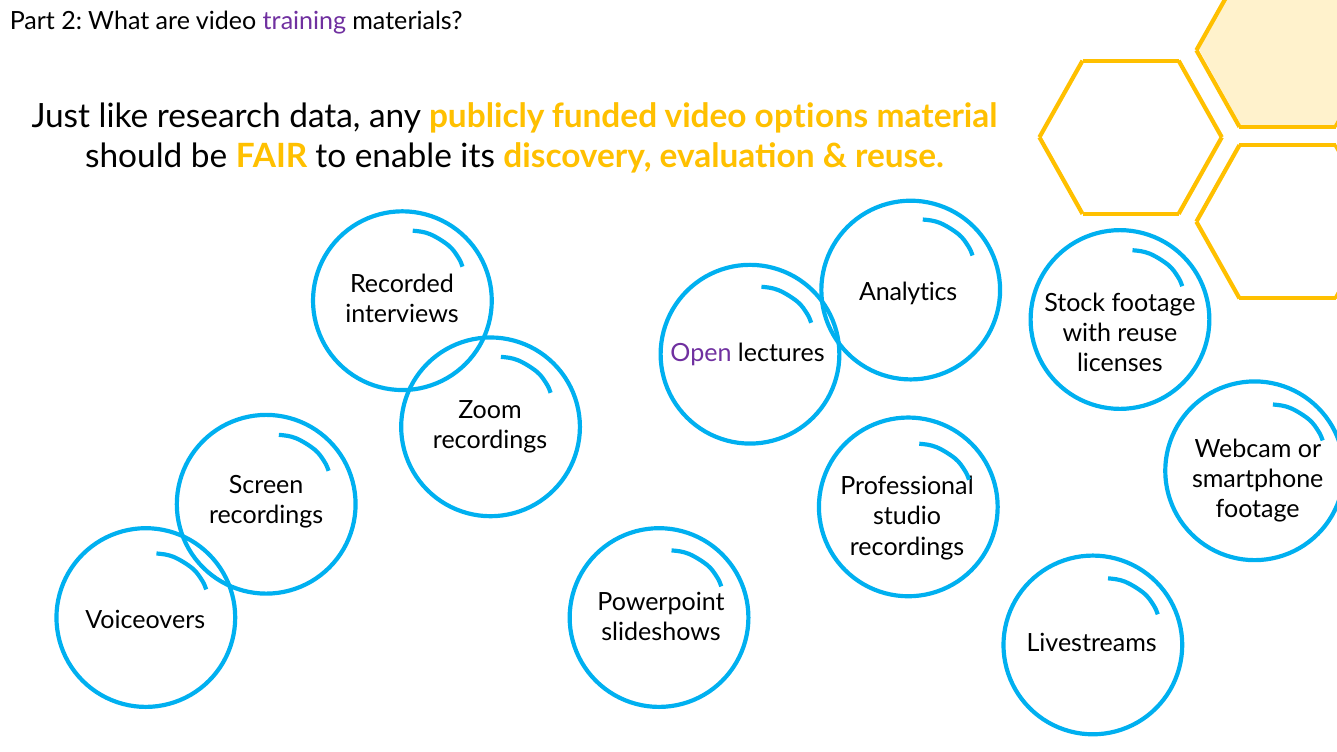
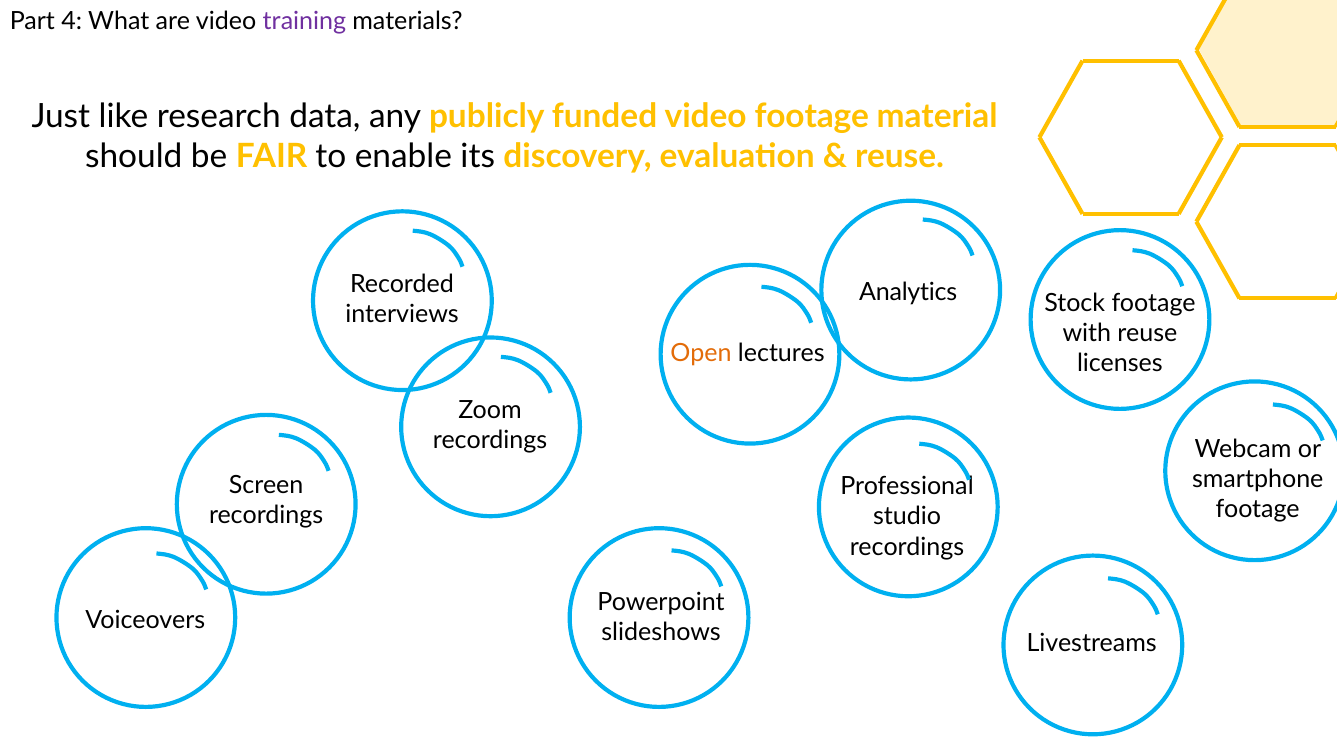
2: 2 -> 4 (72, 22)
video options: options -> footage (812, 116)
Open colour: purple -> orange (701, 353)
